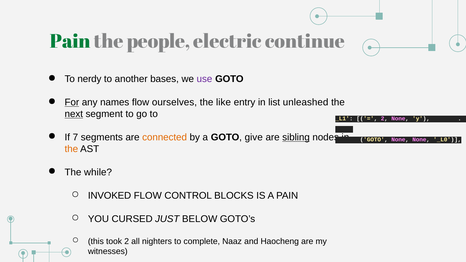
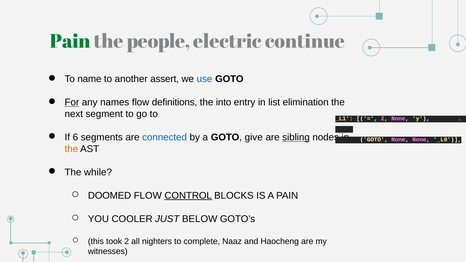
nerdy: nerdy -> name (89, 79)
bases: bases -> assert (165, 79)
use colour: purple -> blue (204, 79)
ourselves: ourselves -> definitions (175, 102)
like: like -> into (224, 102)
unleashed: unleashed -> elimination (306, 102)
next underline: present -> none (74, 114)
7: 7 -> 6 (75, 137)
connected colour: orange -> blue (165, 137)
INVOKED: INVOKED -> DOOMED (110, 196)
CONTROL underline: none -> present (188, 196)
CURSED: CURSED -> COOLER (132, 219)
